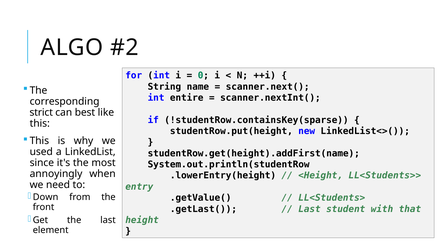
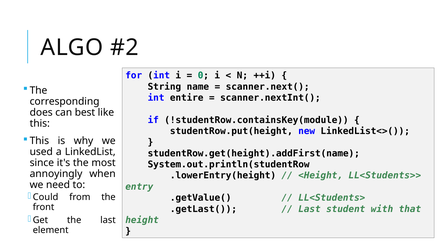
strict: strict -> does (41, 112)
!studentRow.containsKey(sparse: !studentRow.containsKey(sparse -> !studentRow.containsKey(module (256, 120)
Down: Down -> Could (46, 197)
